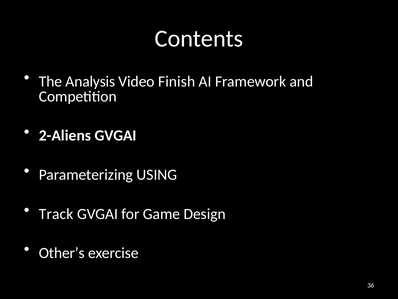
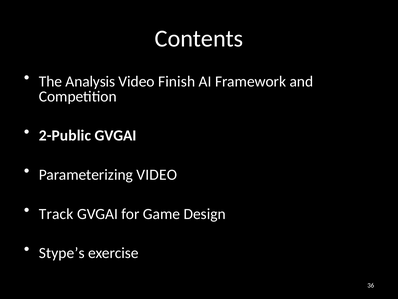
2-Aliens: 2-Aliens -> 2-Public (65, 135)
Parameterizing USING: USING -> VIDEO (157, 174)
Other’s: Other’s -> Stype’s (62, 253)
